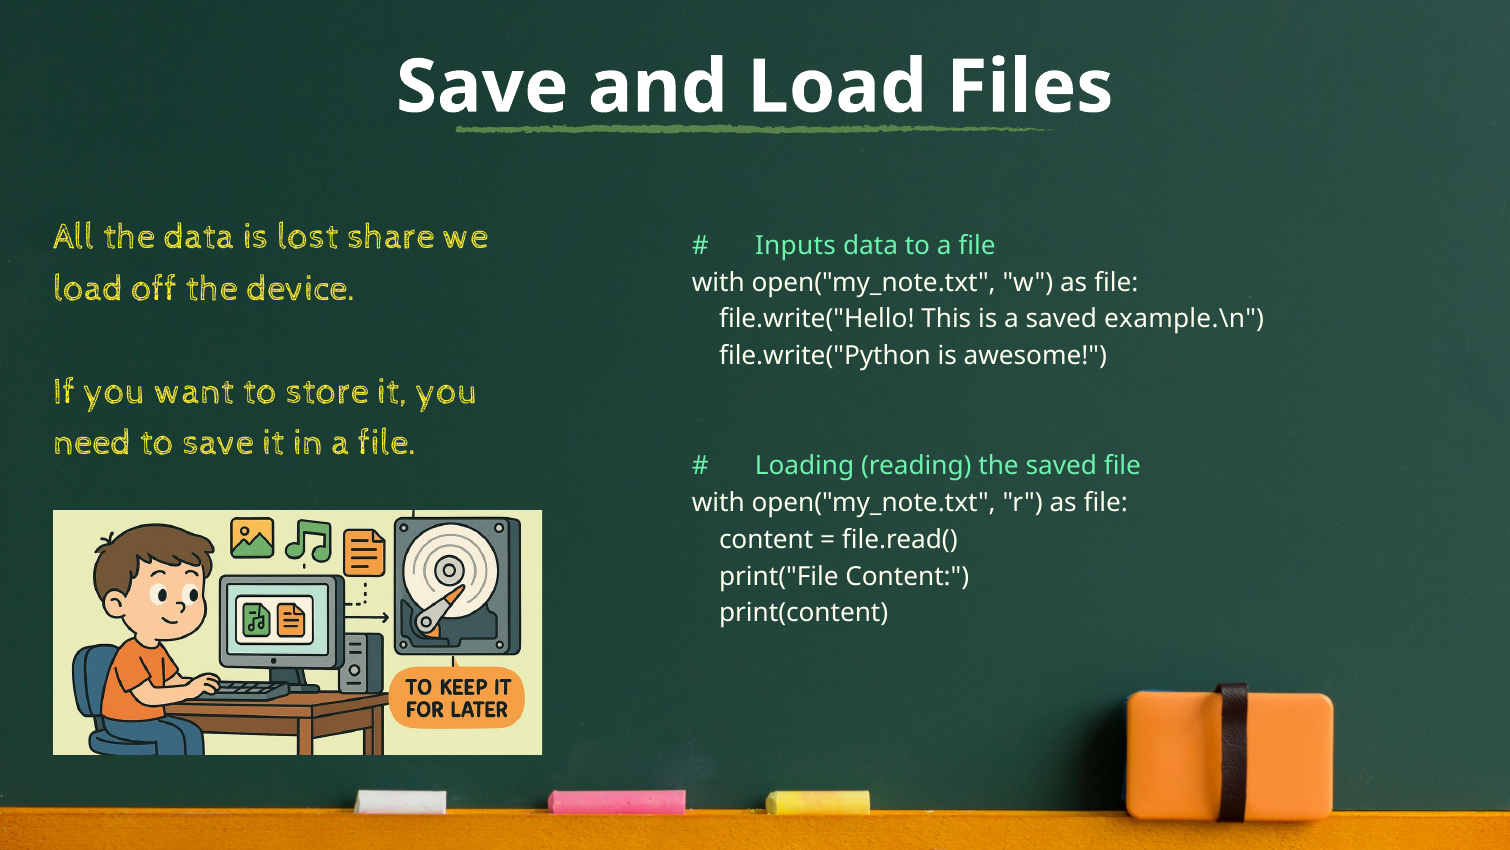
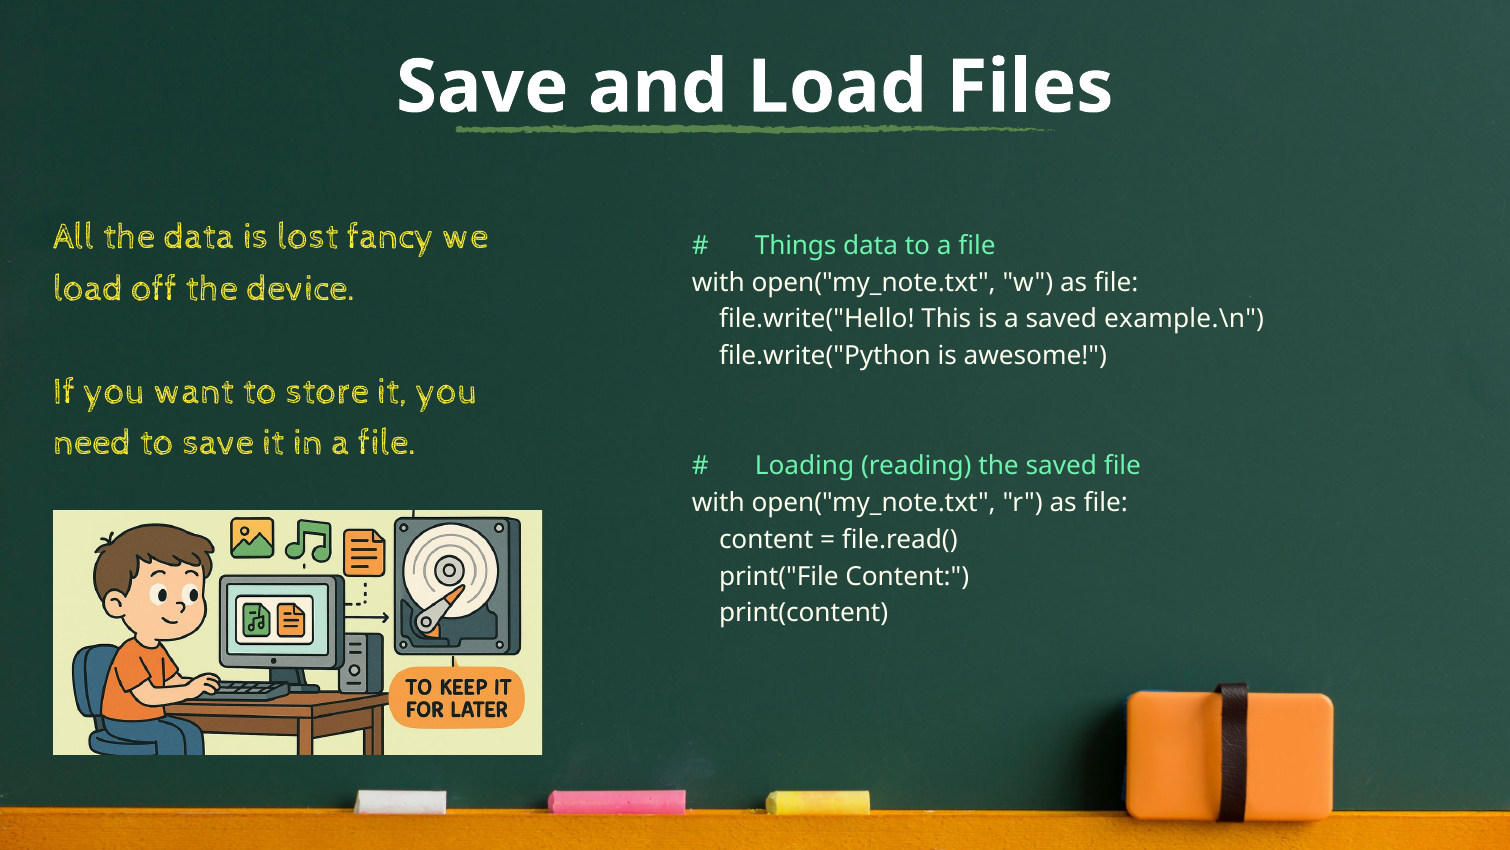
share: share -> fancy (391, 237)
Inputs: Inputs -> Things (796, 246)
